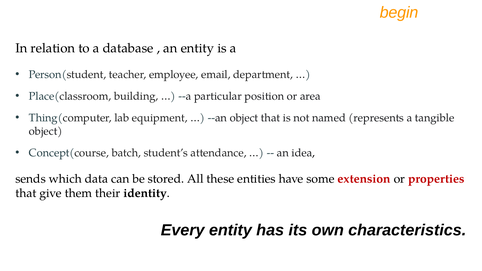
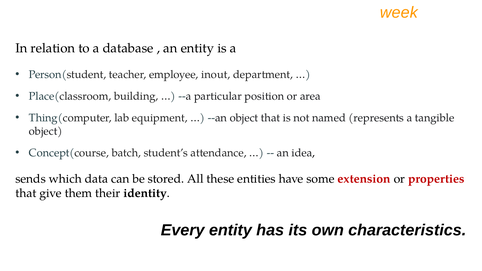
begin: begin -> week (399, 13)
email: email -> inout (216, 74)
